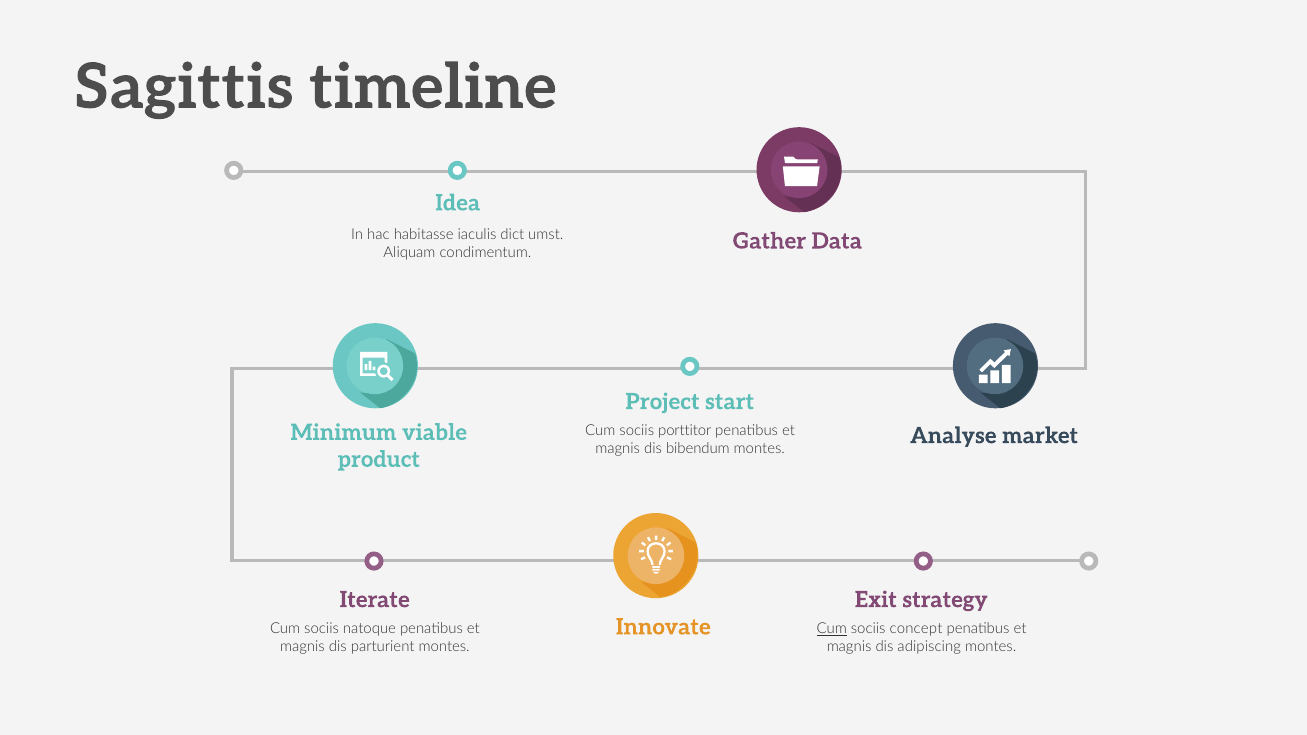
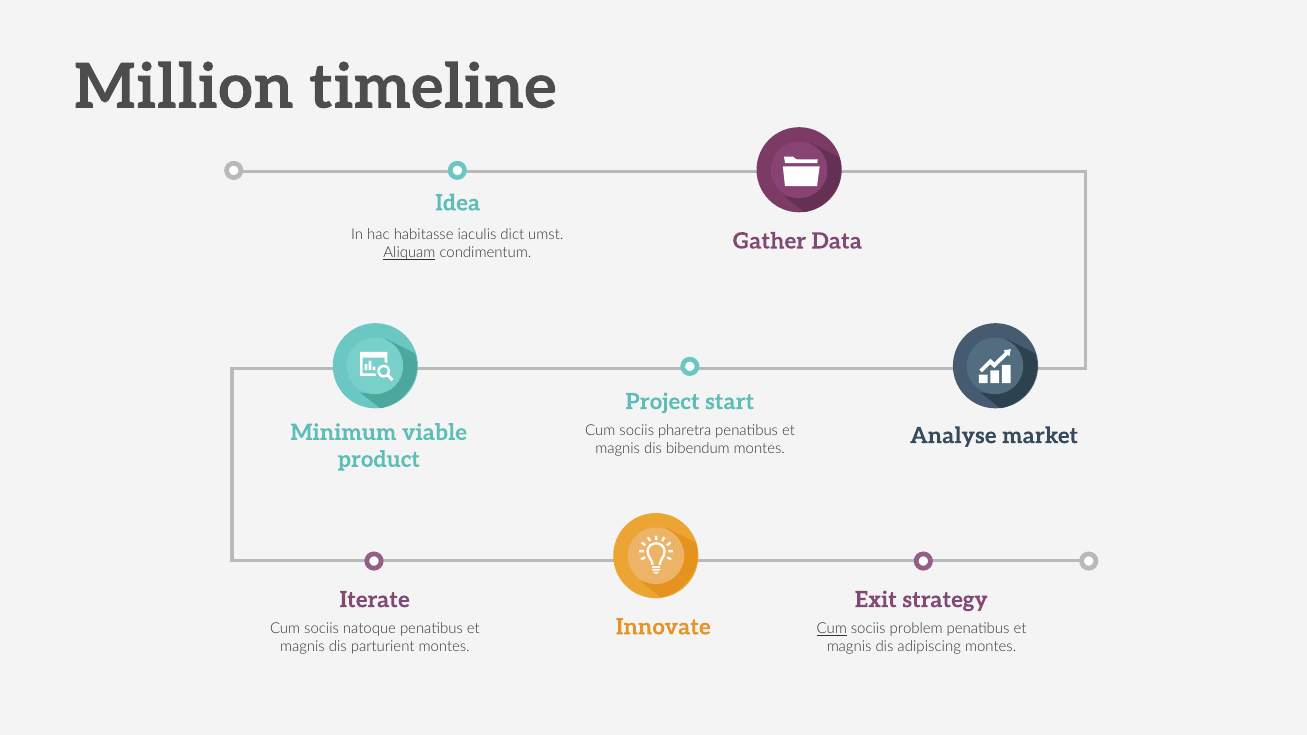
Sagittis: Sagittis -> Million (184, 87)
Aliquam underline: none -> present (409, 253)
porttitor: porttitor -> pharetra (685, 431)
concept: concept -> problem (916, 629)
